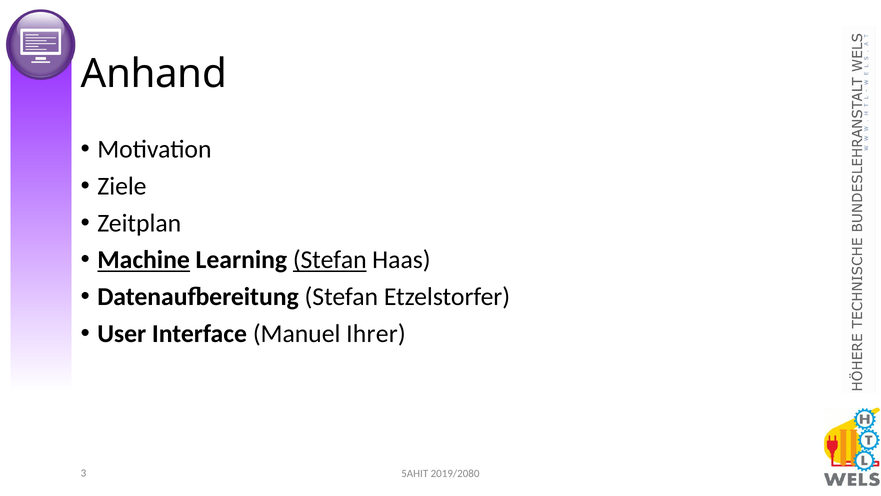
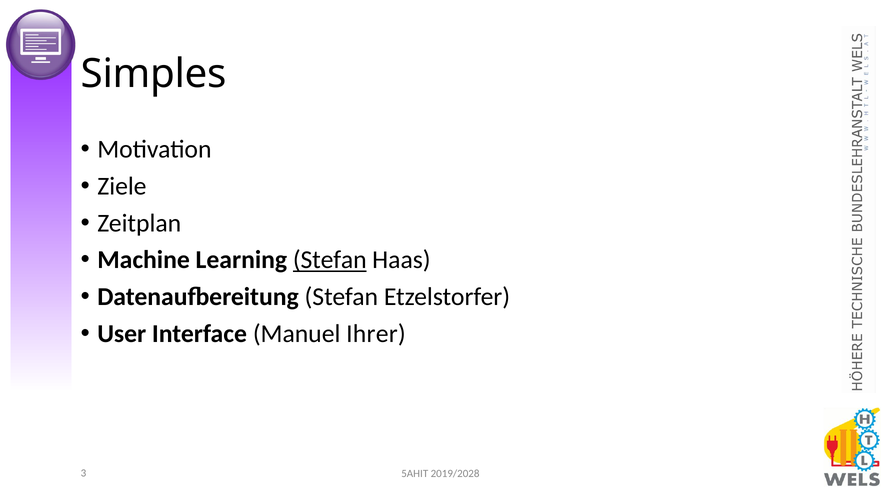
Anhand: Anhand -> Simples (154, 74)
Machine underline: present -> none (144, 260)
2019/2080: 2019/2080 -> 2019/2028 (455, 473)
